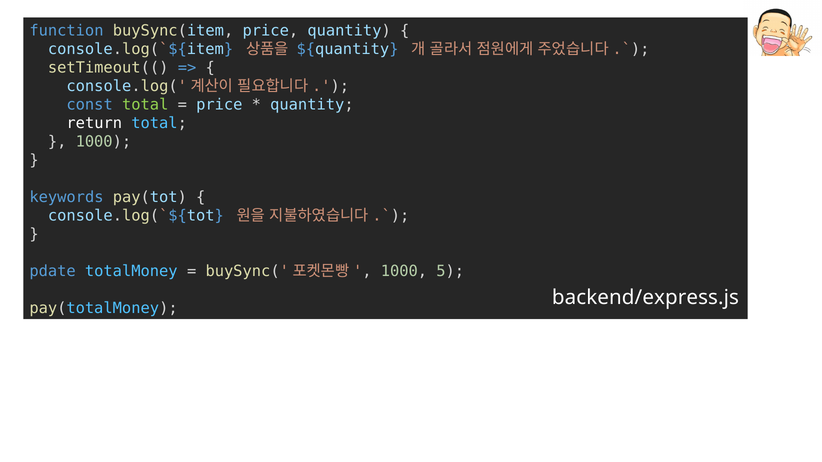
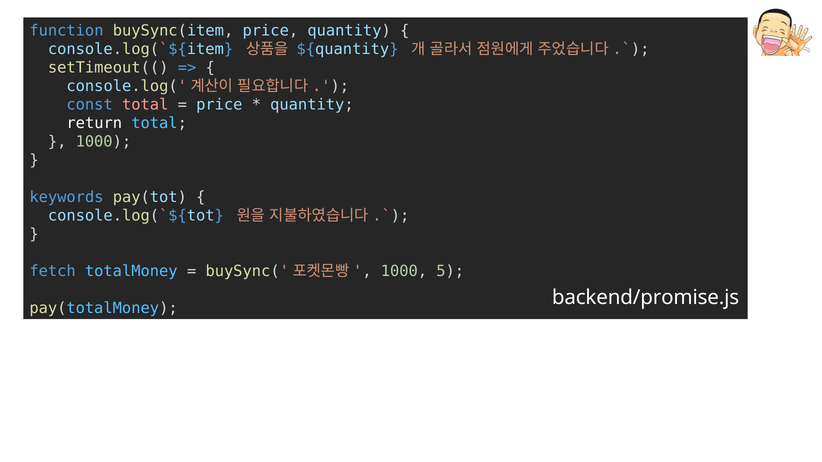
total colour: light green -> pink (145, 105)
pdate: pdate -> fetch (53, 271)
backend/express.js: backend/express.js -> backend/promise.js (646, 298)
